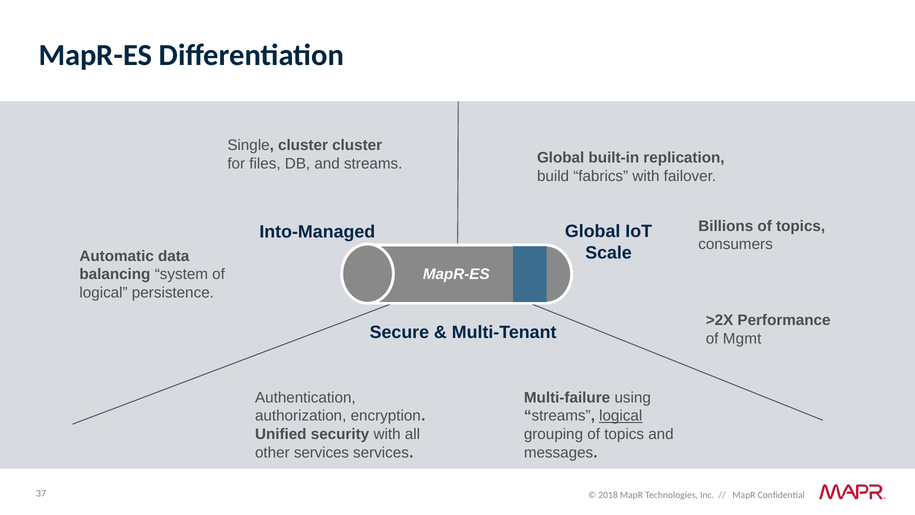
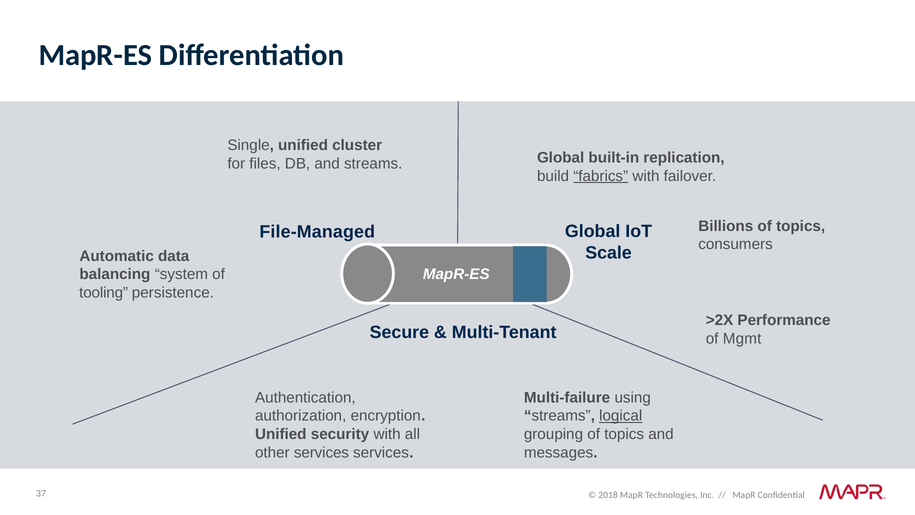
Single cluster: cluster -> unified (303, 145)
fabrics underline: none -> present (601, 176)
Into-Managed: Into-Managed -> File-Managed (317, 232)
logical: logical -> tooling (104, 292)
